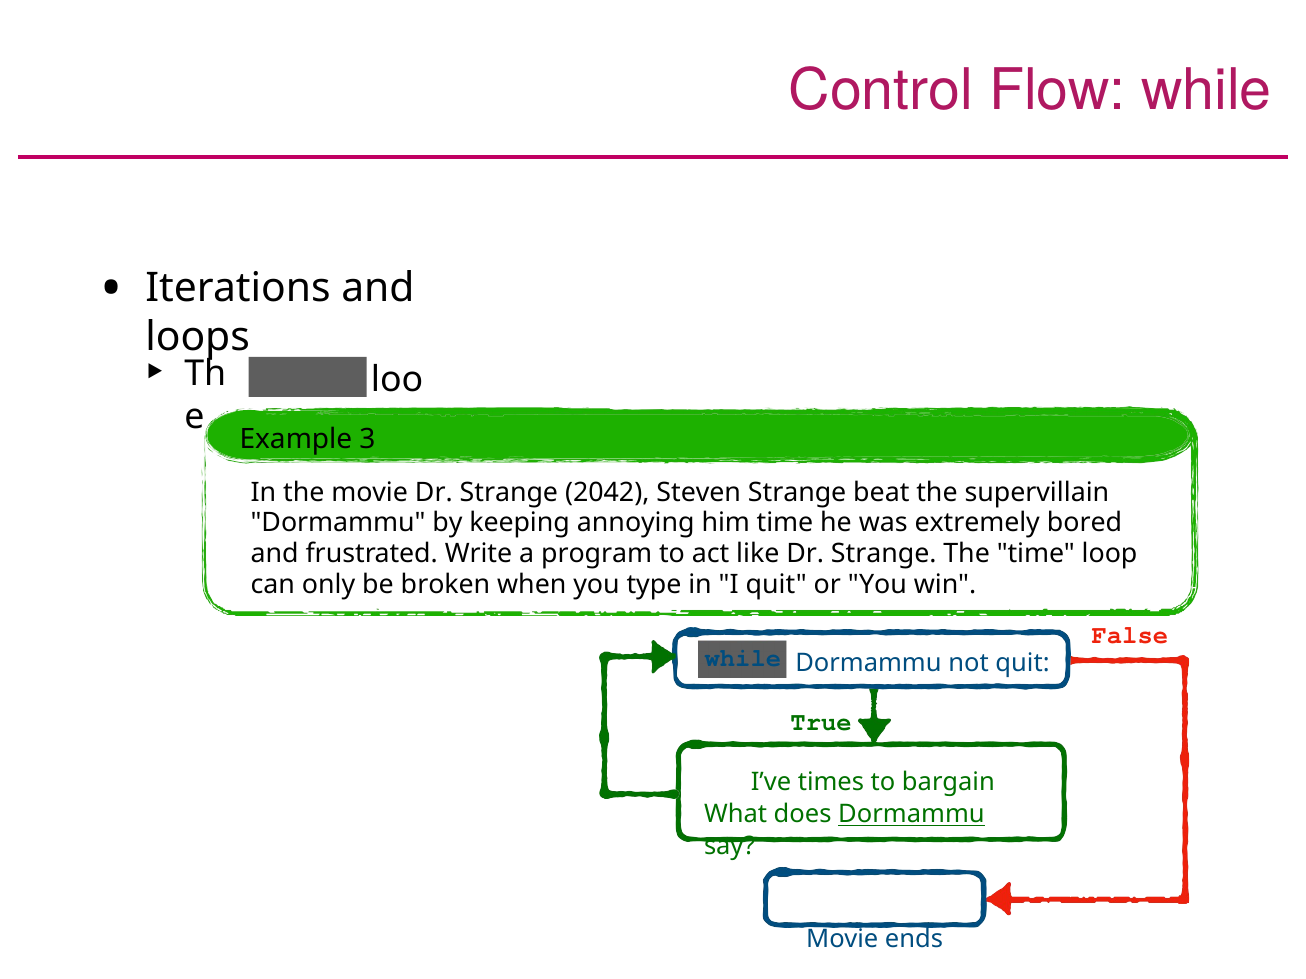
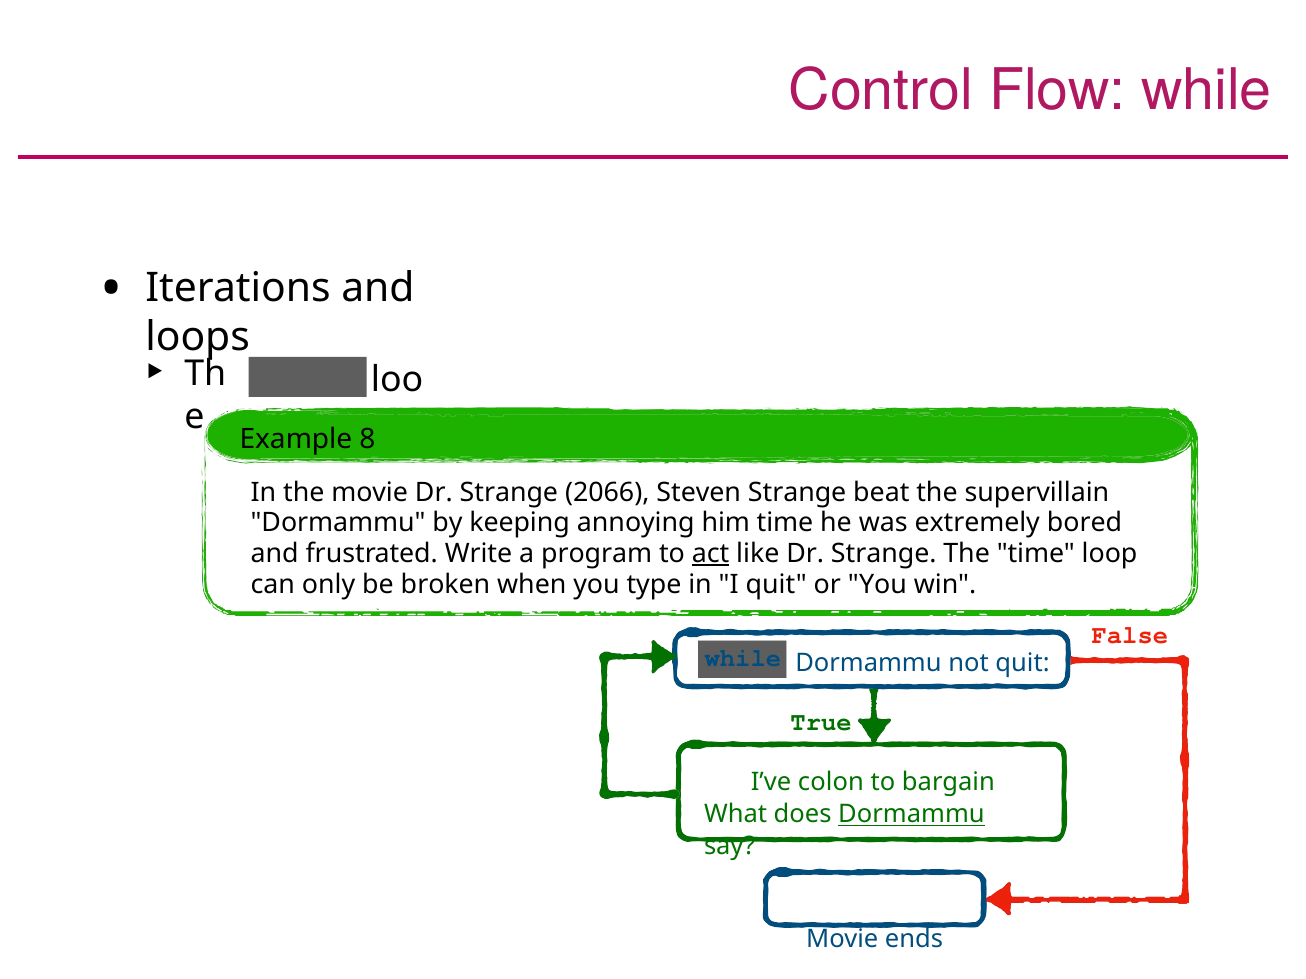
3: 3 -> 8 (367, 439)
2042: 2042 -> 2066 (607, 493)
act underline: none -> present (711, 554)
times: times -> colon (831, 783)
